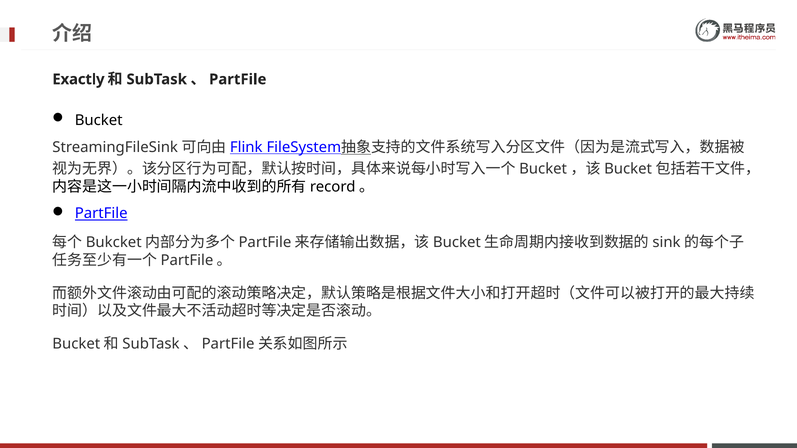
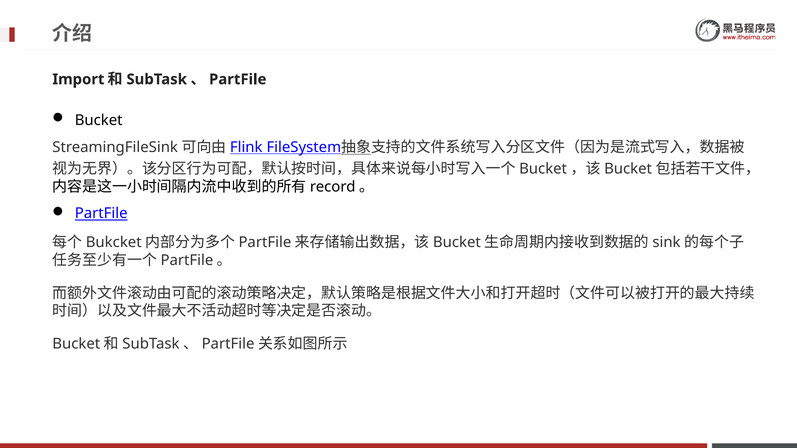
Exactly: Exactly -> Import (78, 79)
